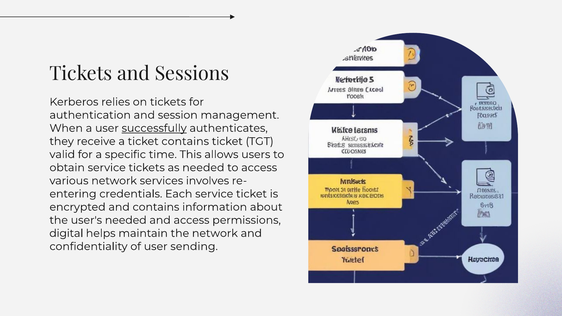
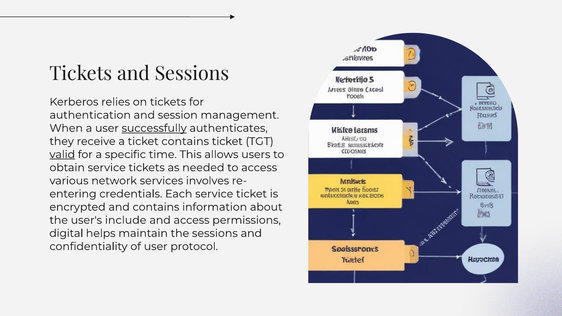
valid underline: none -> present (62, 155)
user's needed: needed -> include (126, 220)
the network: network -> sessions (215, 233)
sending: sending -> protocol (194, 247)
